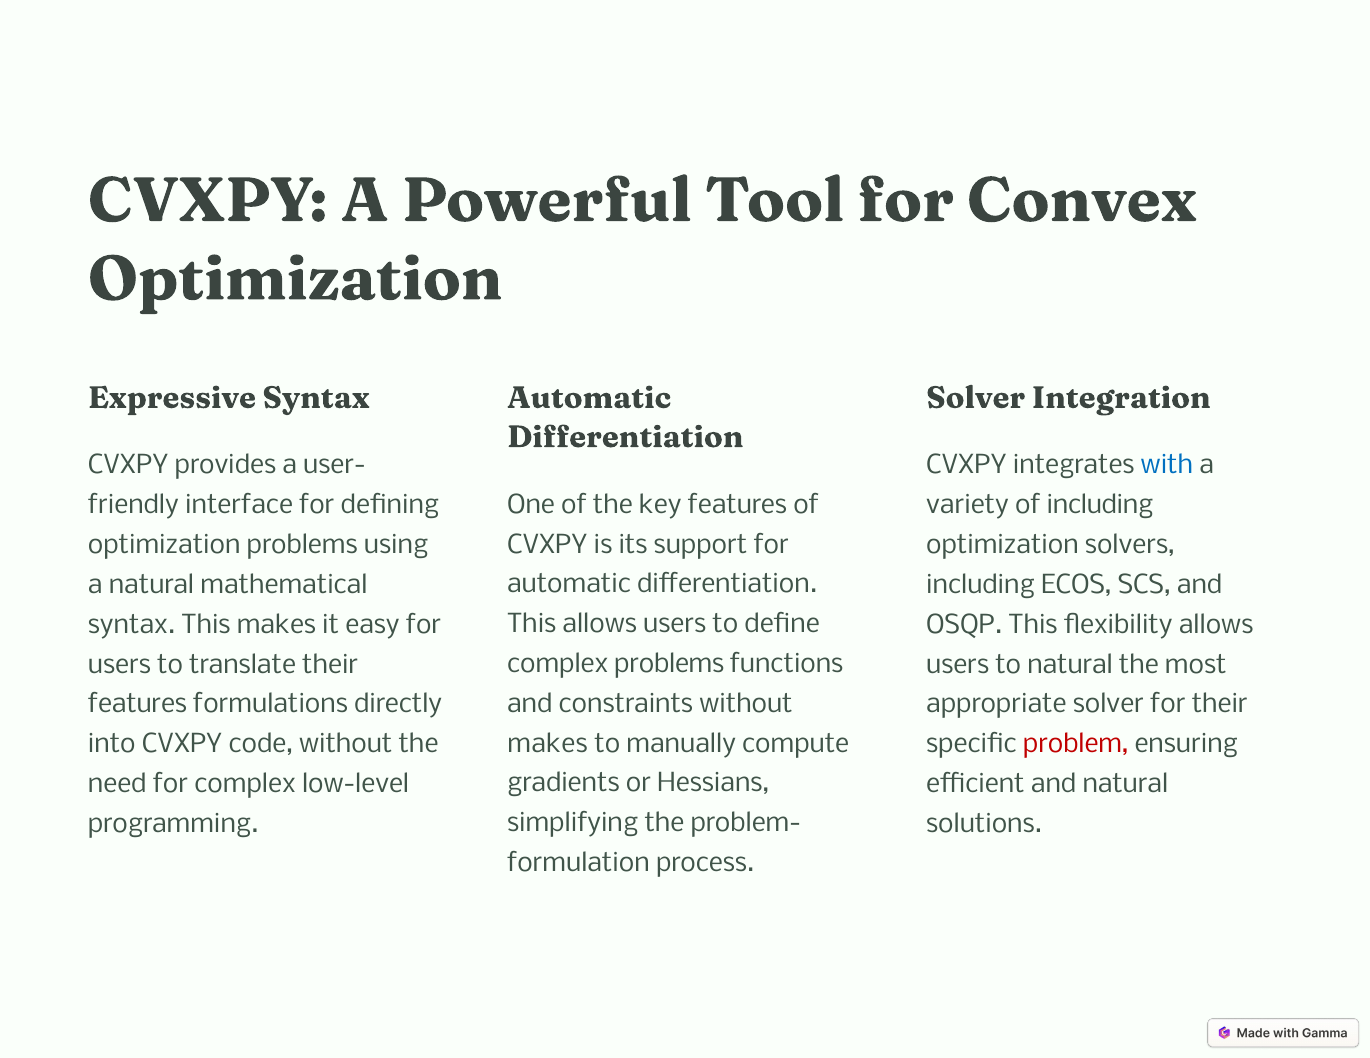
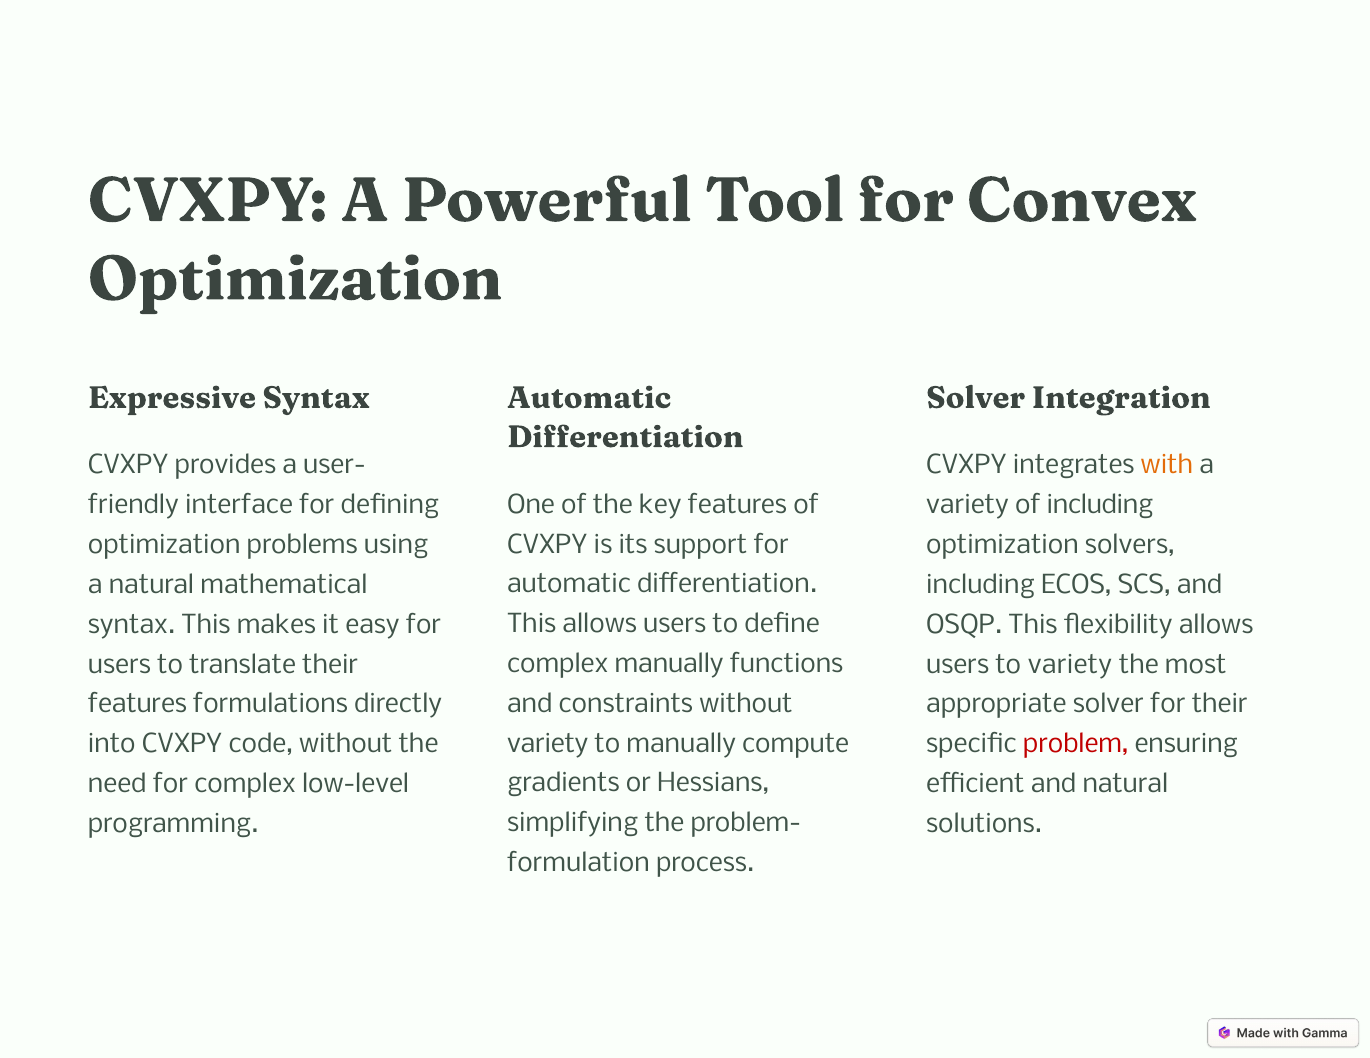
with colour: blue -> orange (1167, 466)
complex problems: problems -> manually (669, 665)
to natural: natural -> variety (1070, 665)
makes: makes -> variety (548, 744)
